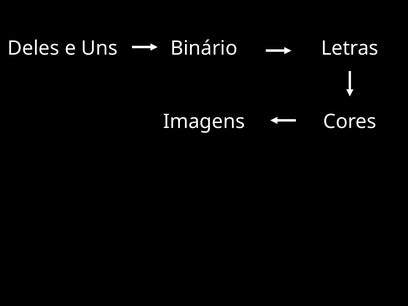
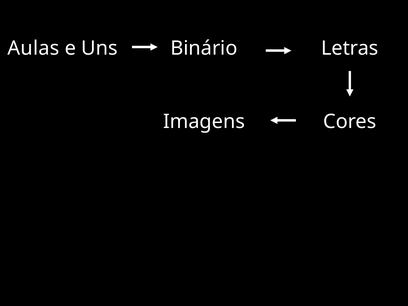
Deles: Deles -> Aulas (33, 48)
